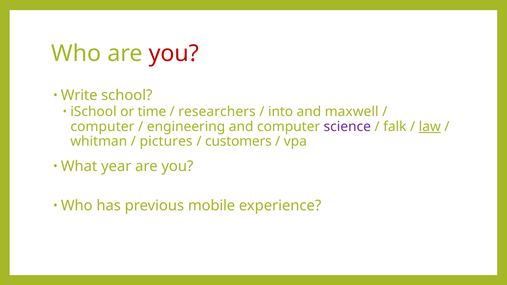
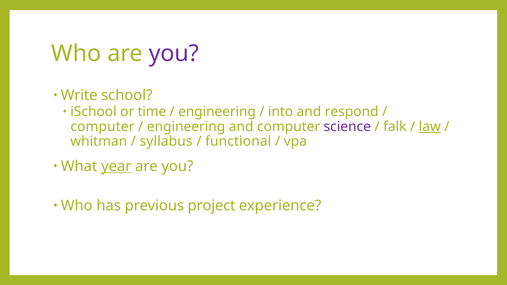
you colour: red -> purple (174, 53)
researchers: researchers -> engineering (217, 112)
maxwell: maxwell -> respond (352, 112)
pictures: pictures -> syllabus (166, 142)
customers: customers -> functional (238, 142)
year underline: none -> present (116, 166)
mobile: mobile -> project (212, 206)
